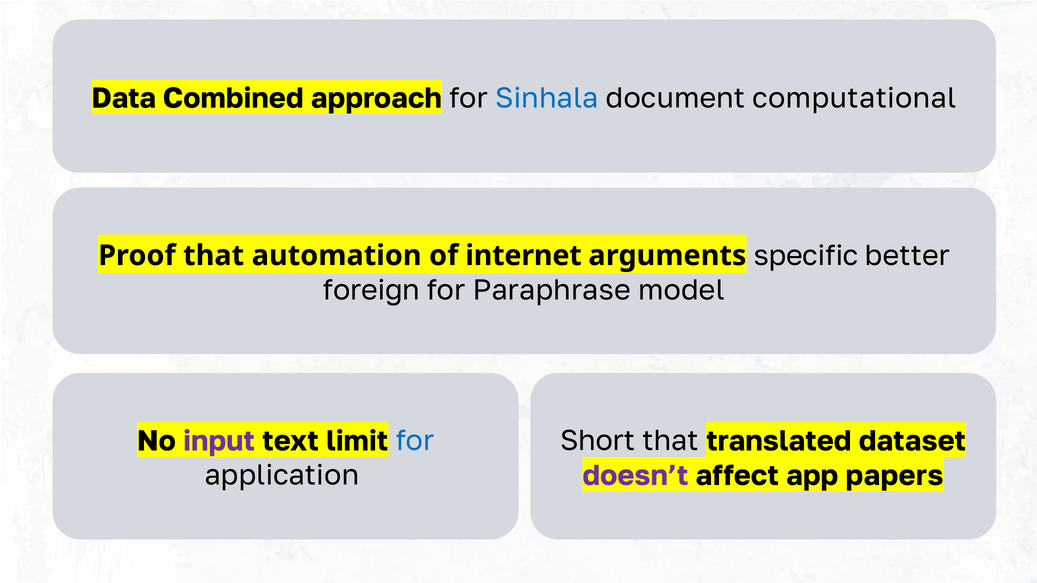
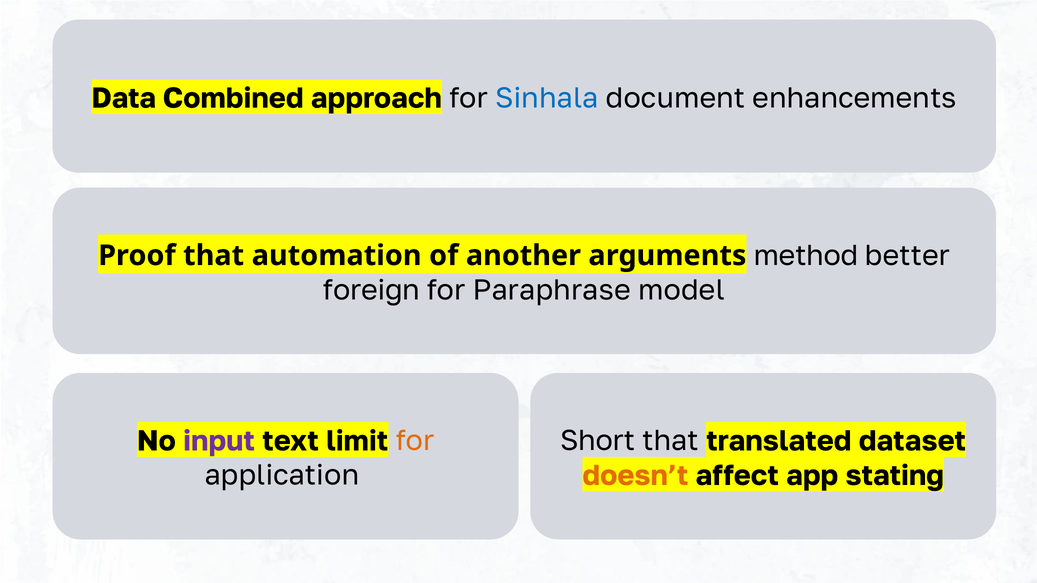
computational: computational -> enhancements (855, 98)
internet: internet -> another (523, 256)
specific: specific -> method (806, 256)
for colour: blue -> orange (415, 441)
doesn’t colour: purple -> orange (635, 476)
papers: papers -> stating (895, 476)
